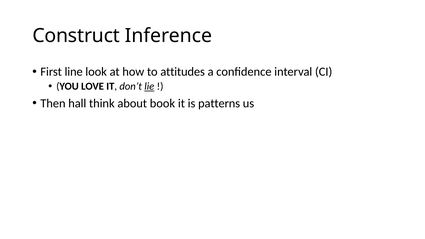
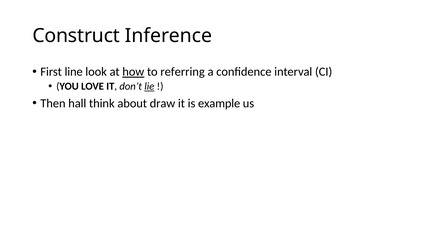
how underline: none -> present (133, 72)
attitudes: attitudes -> referring (183, 72)
book: book -> draw (162, 103)
patterns: patterns -> example (219, 103)
